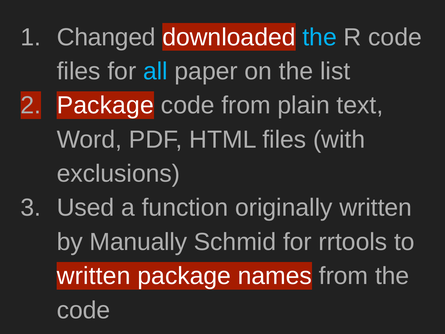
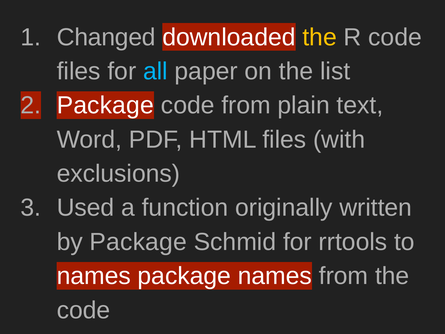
the colour: light blue -> yellow (320, 37)
by Manually: Manually -> Package (138, 242)
written: written -> names (94, 276)
